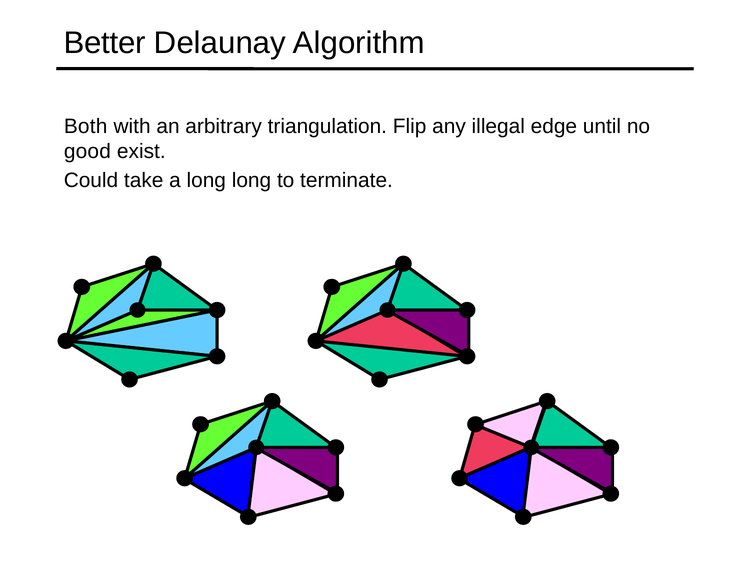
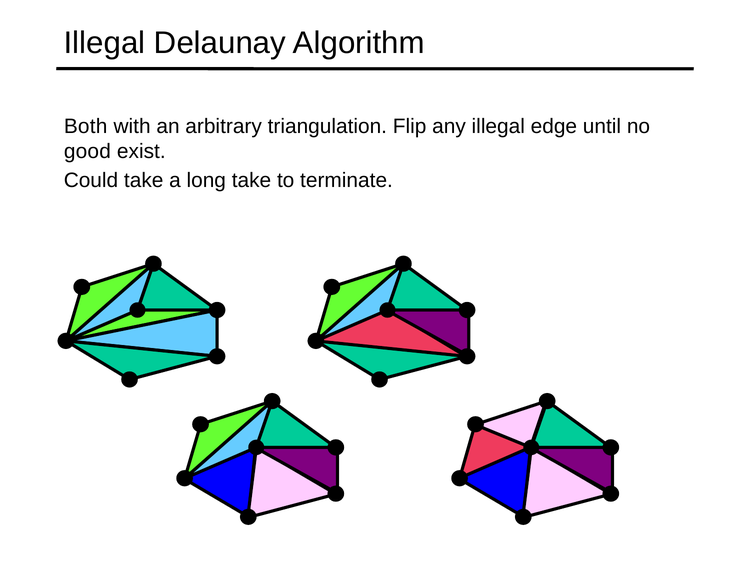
Better: Better -> Illegal (105, 43)
long long: long -> take (251, 181)
